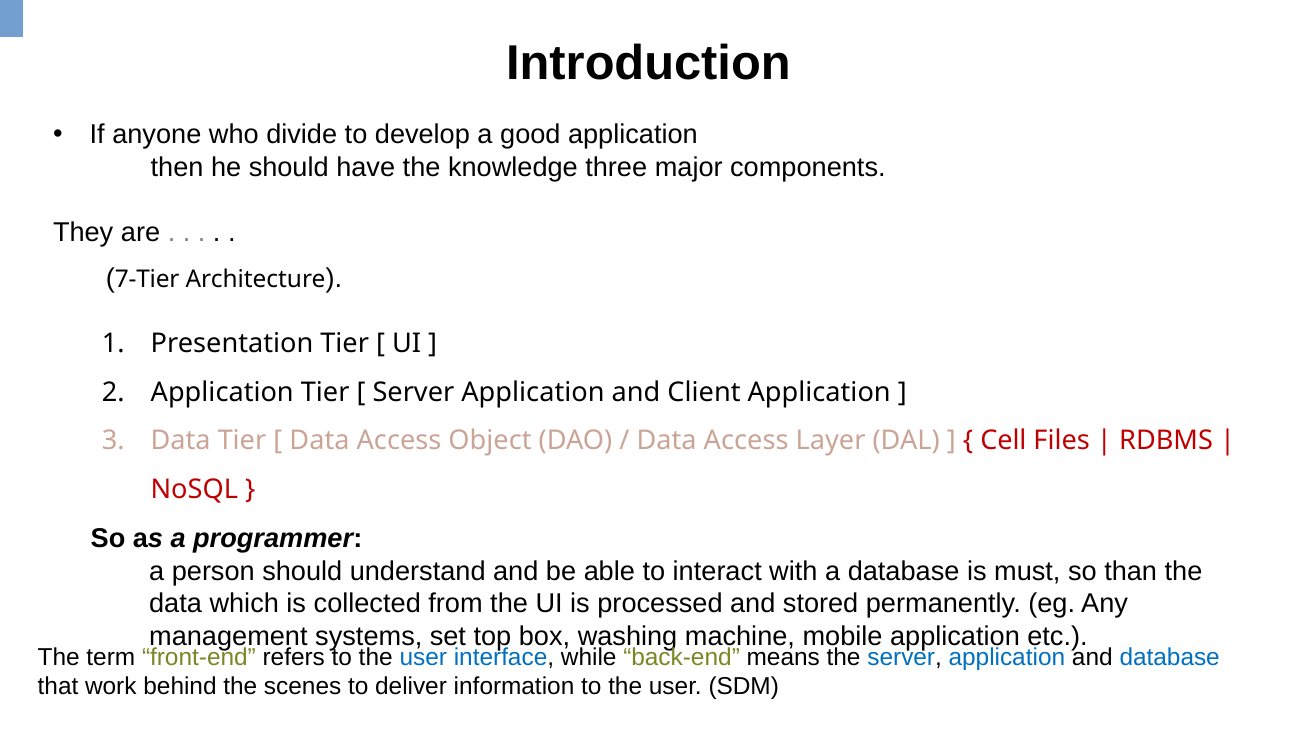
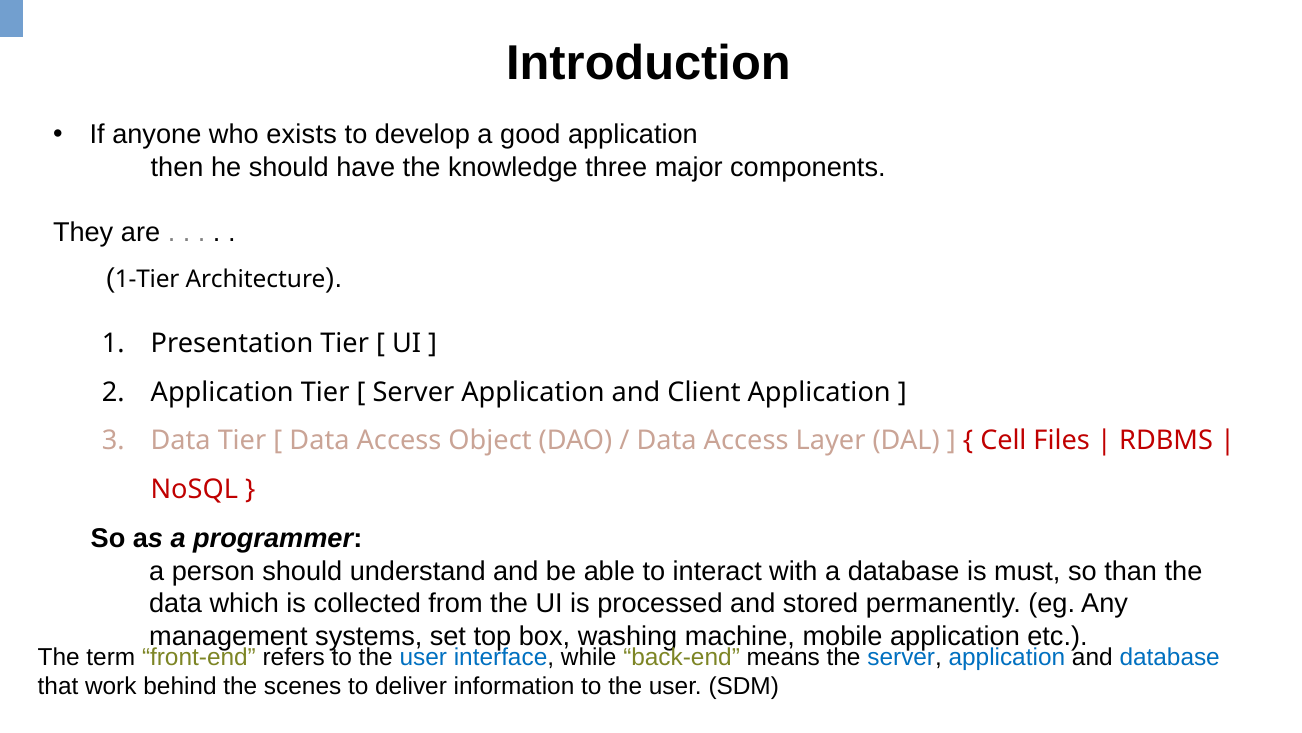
divide: divide -> exists (302, 135)
7-Tier: 7-Tier -> 1-Tier (147, 279)
